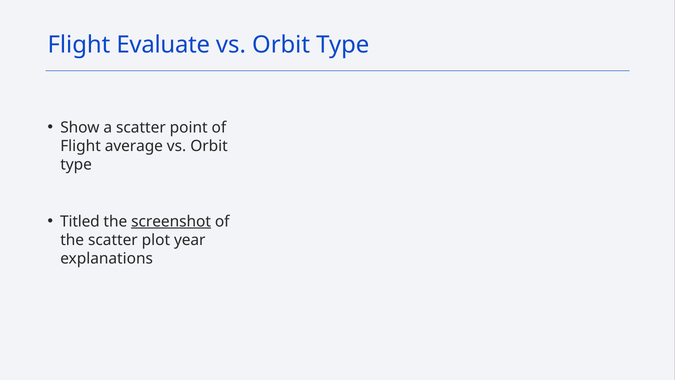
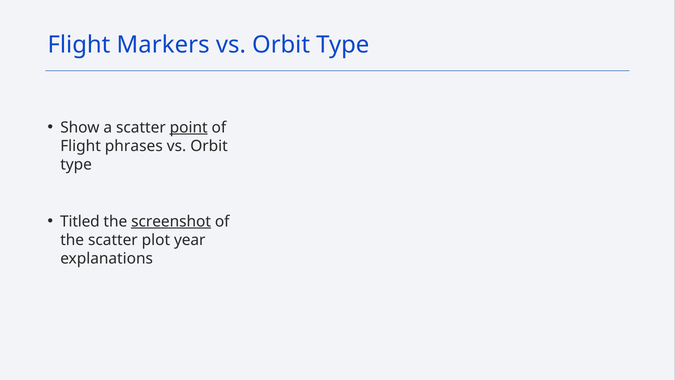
Evaluate: Evaluate -> Markers (163, 45)
point underline: none -> present (189, 127)
average: average -> phrases (134, 146)
